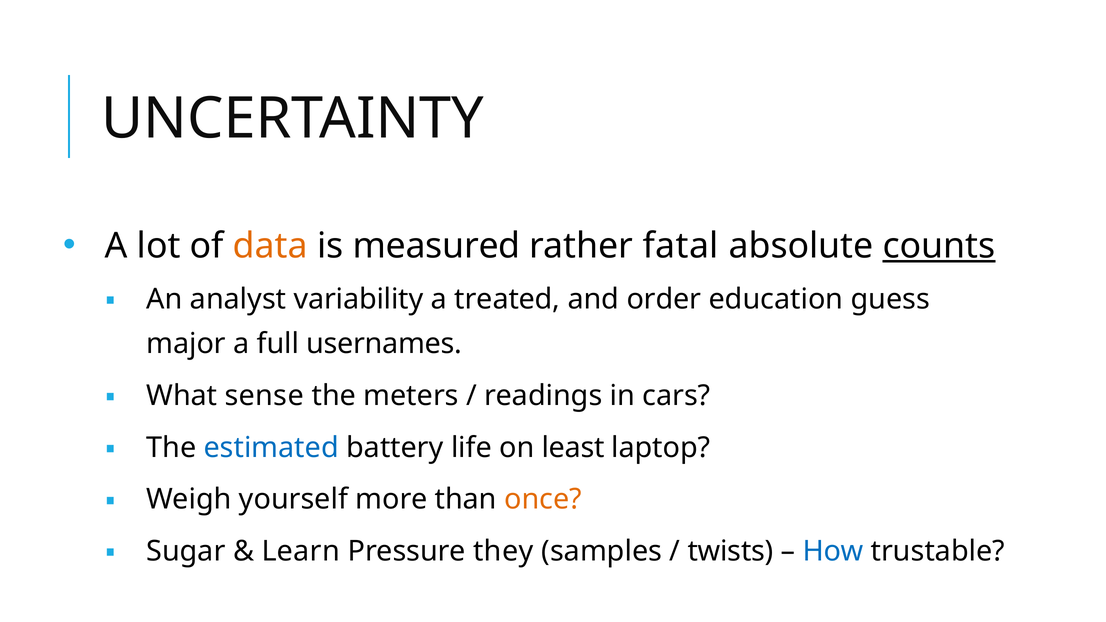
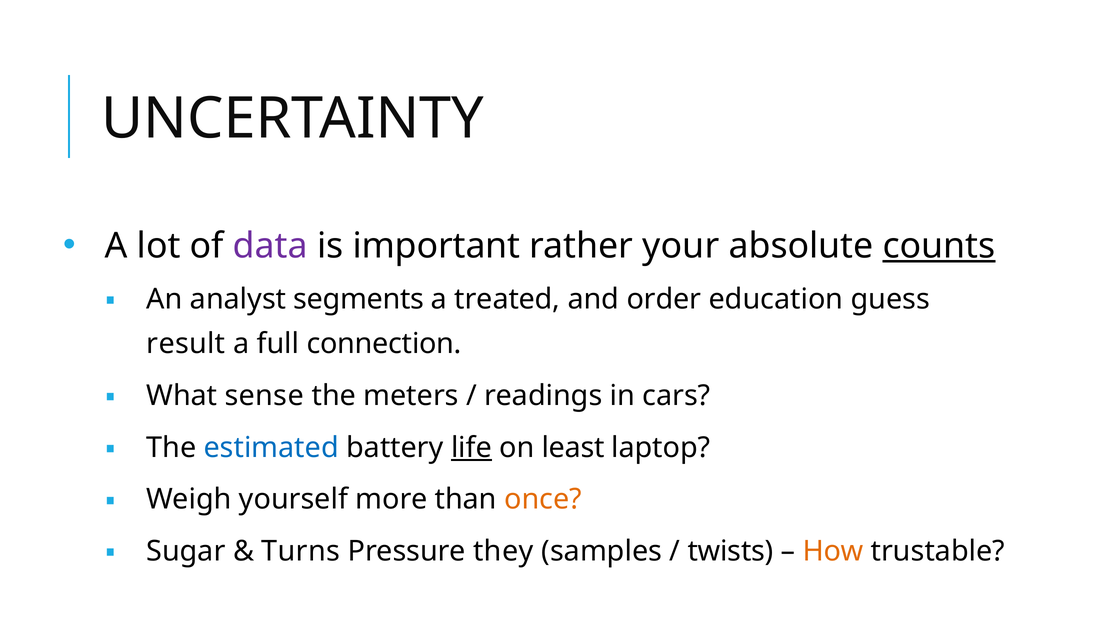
data colour: orange -> purple (270, 246)
measured: measured -> important (436, 246)
fatal: fatal -> your (681, 246)
variability: variability -> segments (359, 299)
major: major -> result (186, 344)
usernames: usernames -> connection (384, 344)
life underline: none -> present (472, 448)
Learn: Learn -> Turns (301, 551)
How colour: blue -> orange (833, 551)
